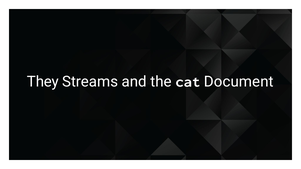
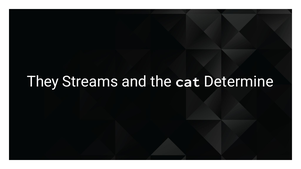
Document: Document -> Determine (239, 82)
